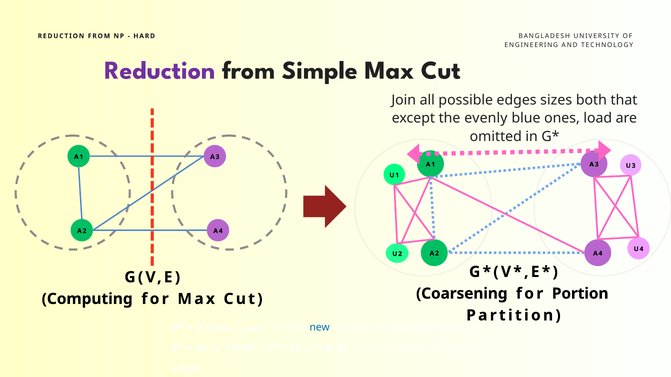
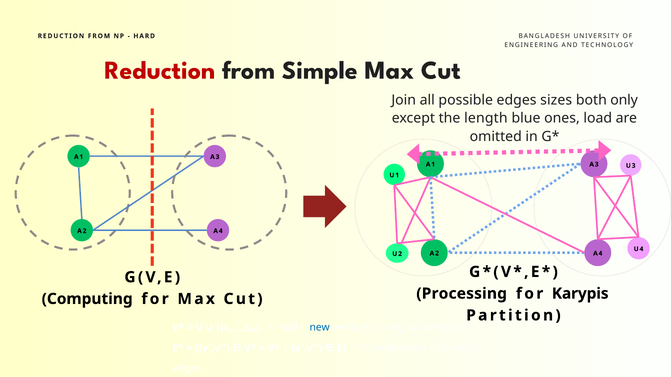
Reduction colour: purple -> red (160, 70)
that: that -> only (624, 100)
evenly: evenly -> length (486, 118)
Coarsening: Coarsening -> Processing (462, 294)
Portion: Portion -> Karypis (580, 294)
